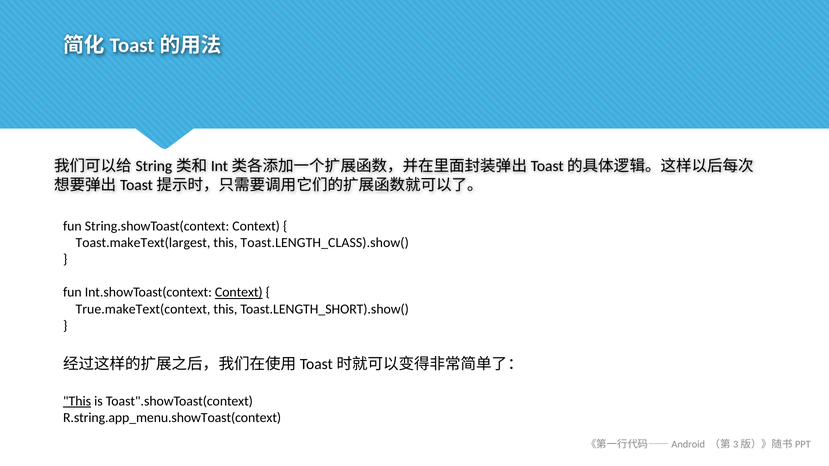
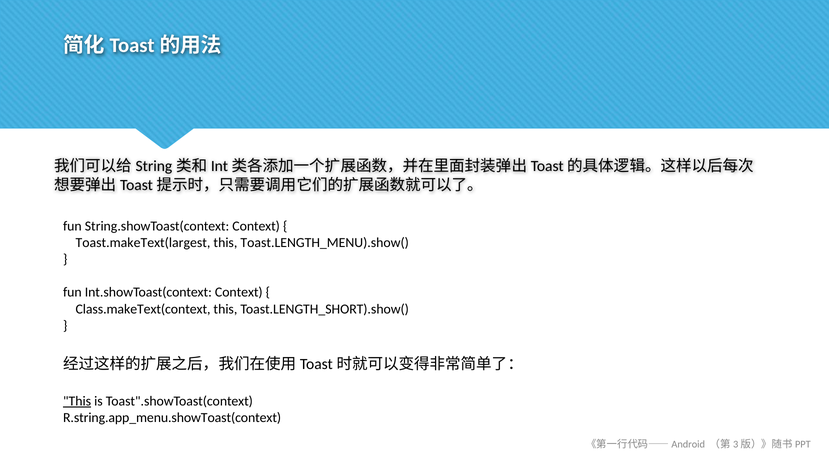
Toast.LENGTH_CLASS).show(: Toast.LENGTH_CLASS).show( -> Toast.LENGTH_MENU).show( (325, 243)
Context underline: present -> none (239, 293)
True.makeText(context: True.makeText(context -> Class.makeText(context (143, 309)
